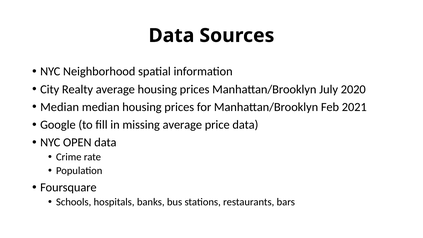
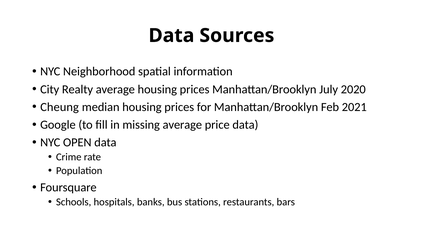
Median: Median -> Cheung (60, 107)
